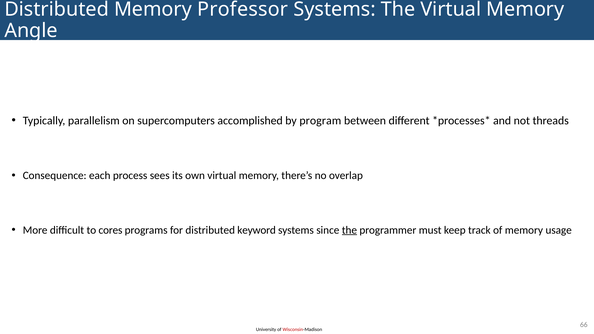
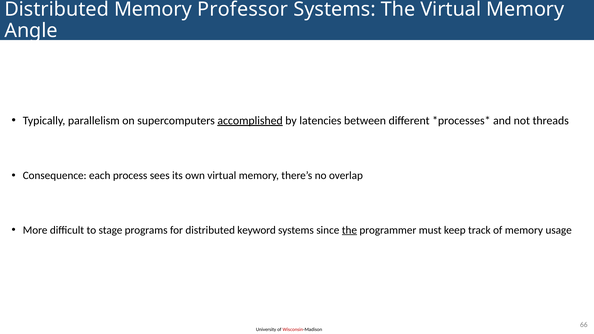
accomplished underline: none -> present (250, 121)
program: program -> latencies (320, 121)
cores: cores -> stage (110, 230)
